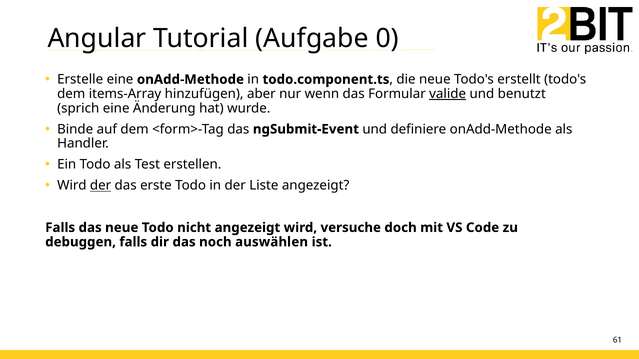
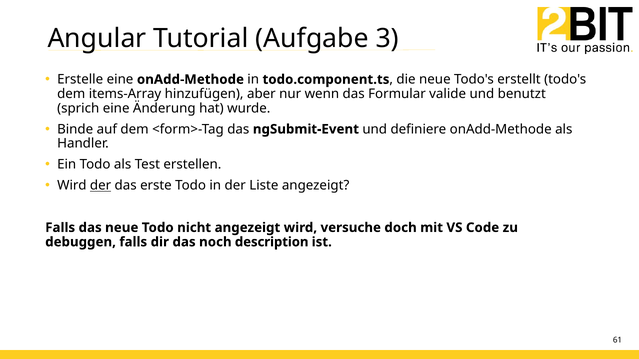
0: 0 -> 3 (387, 38)
valide underline: present -> none (448, 94)
auswählen: auswählen -> description (272, 242)
